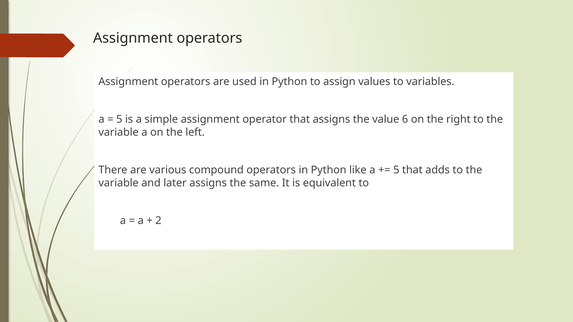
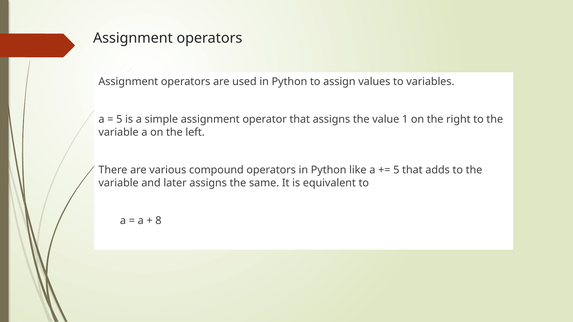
6: 6 -> 1 (405, 119)
2: 2 -> 8 (158, 221)
